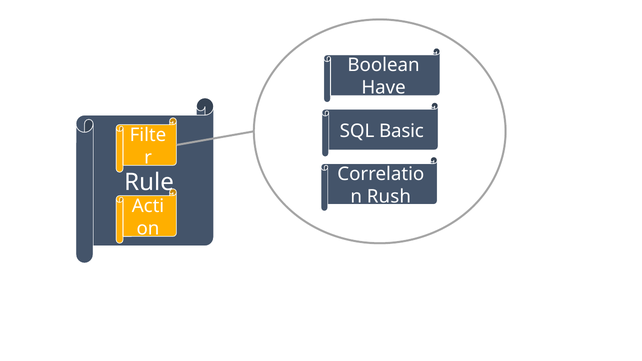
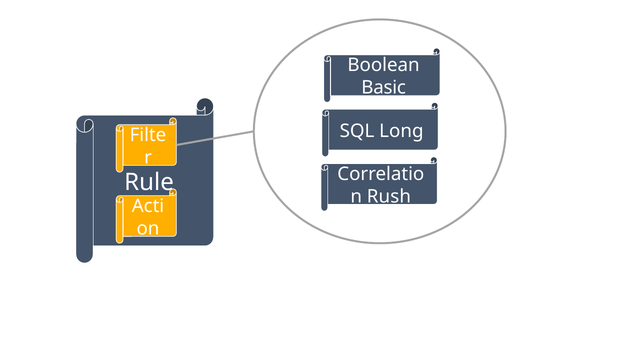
Have: Have -> Basic (384, 88)
Basic: Basic -> Long (401, 131)
